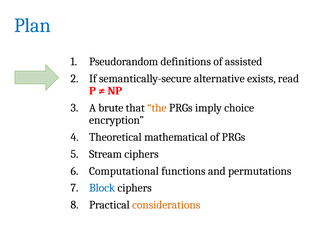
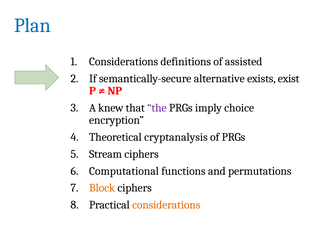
Pseudorandom: Pseudorandom -> Considerations (124, 62)
read: read -> exist (289, 79)
brute: brute -> knew (111, 108)
the colour: orange -> purple (157, 108)
mathematical: mathematical -> cryptanalysis (176, 137)
Block colour: blue -> orange (102, 188)
